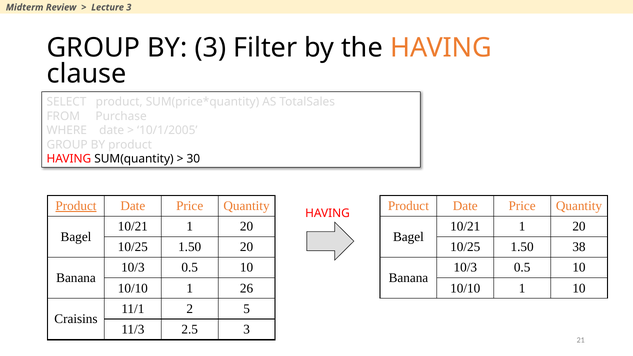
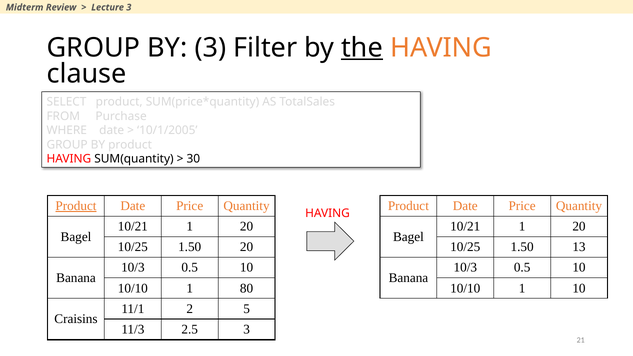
the underline: none -> present (362, 48)
38: 38 -> 13 (579, 247)
26: 26 -> 80 (247, 288)
